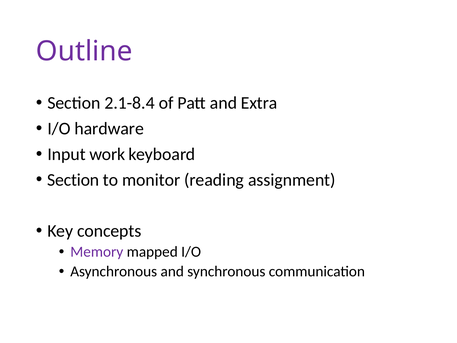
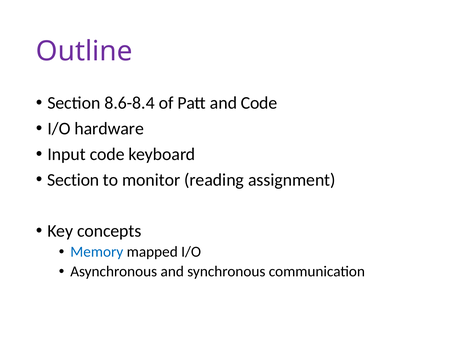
2.1-8.4: 2.1-8.4 -> 8.6-8.4 (130, 103)
and Extra: Extra -> Code (259, 103)
Input work: work -> code (107, 154)
Memory colour: purple -> blue (97, 252)
